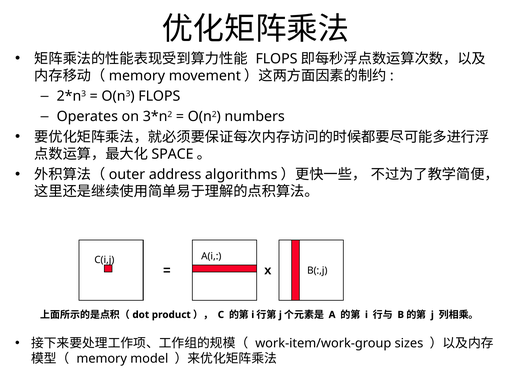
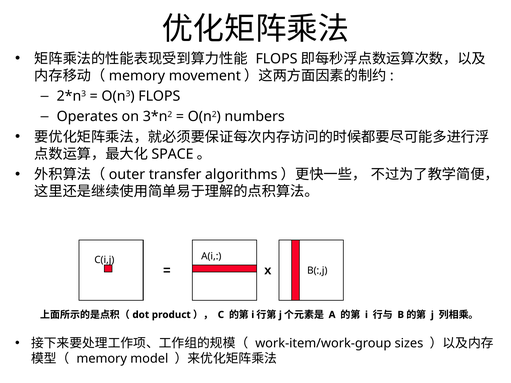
address: address -> transfer (175, 175)
